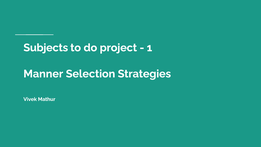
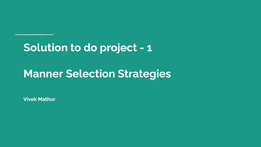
Subjects: Subjects -> Solution (46, 48)
